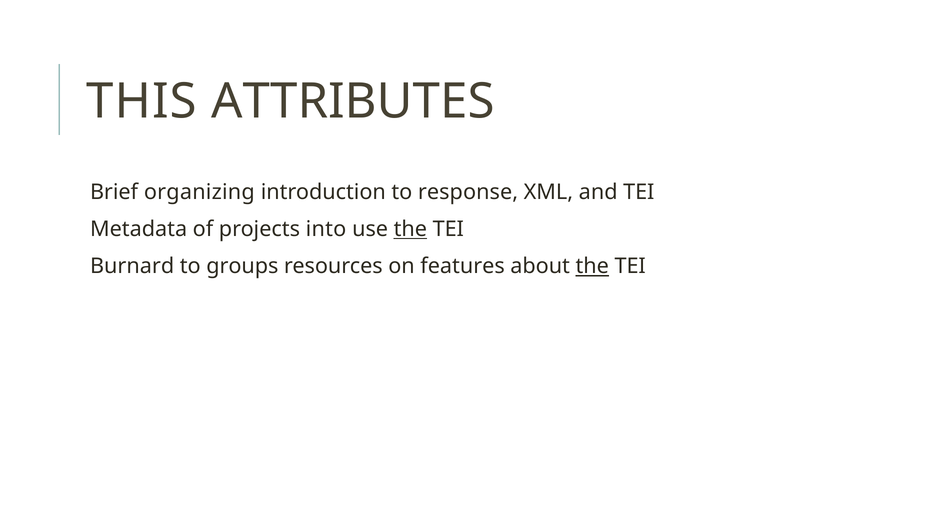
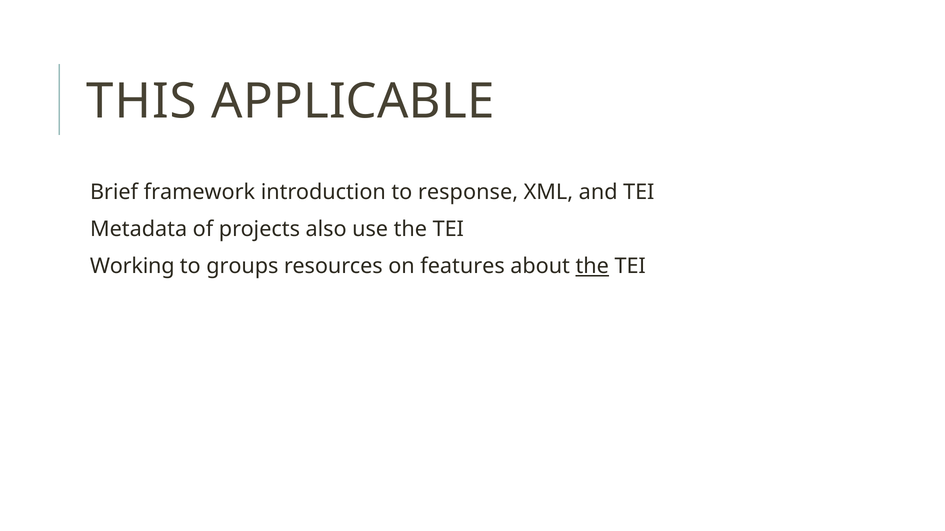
ATTRIBUTES: ATTRIBUTES -> APPLICABLE (353, 101)
organizing: organizing -> framework (199, 192)
into: into -> also (326, 229)
the underline: present -> none (410, 229)
Burnard: Burnard -> Working (132, 267)
